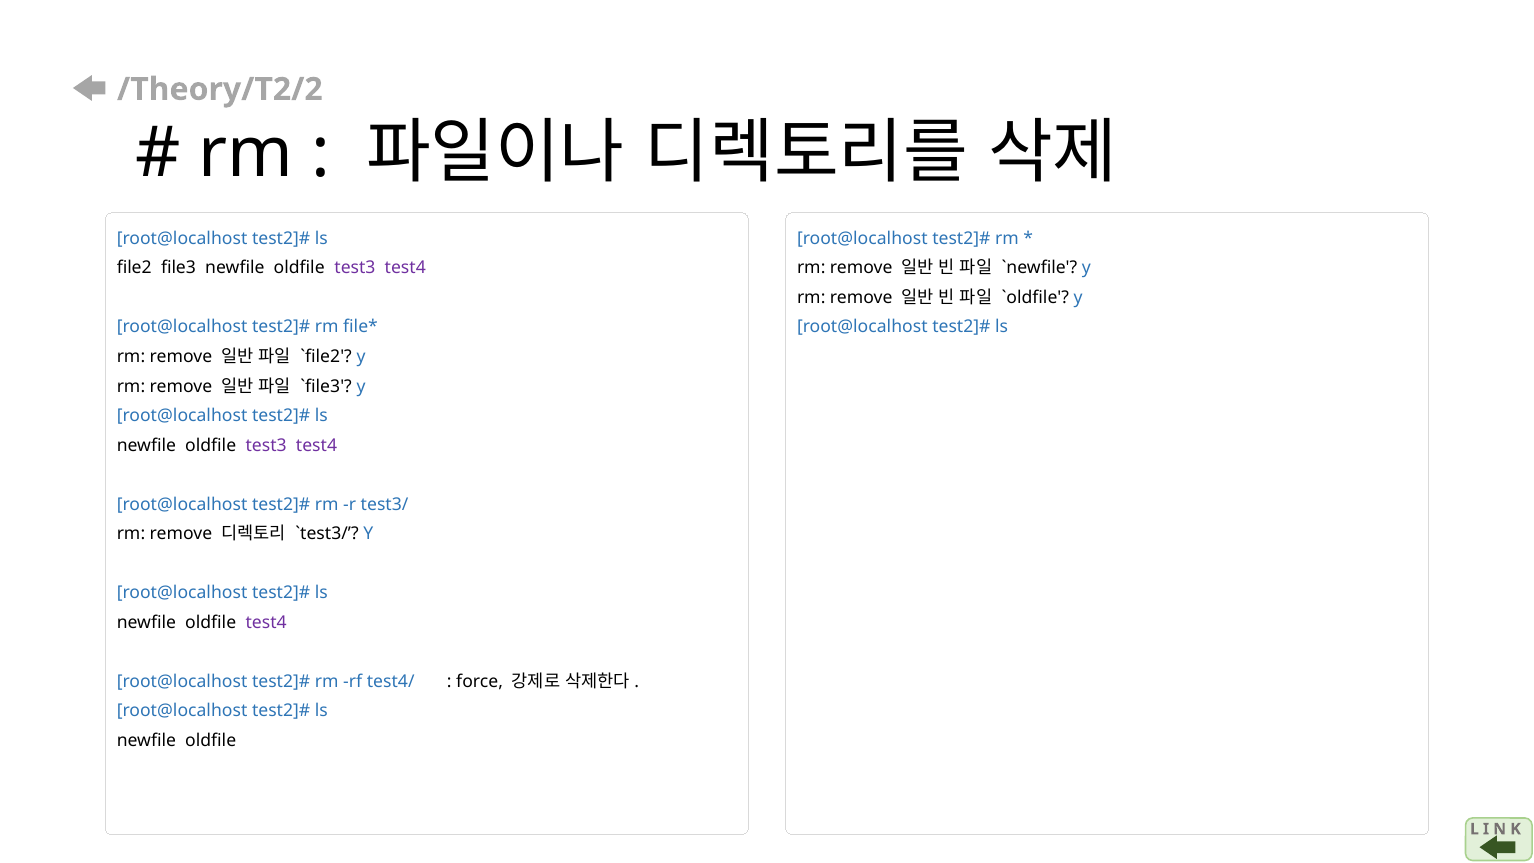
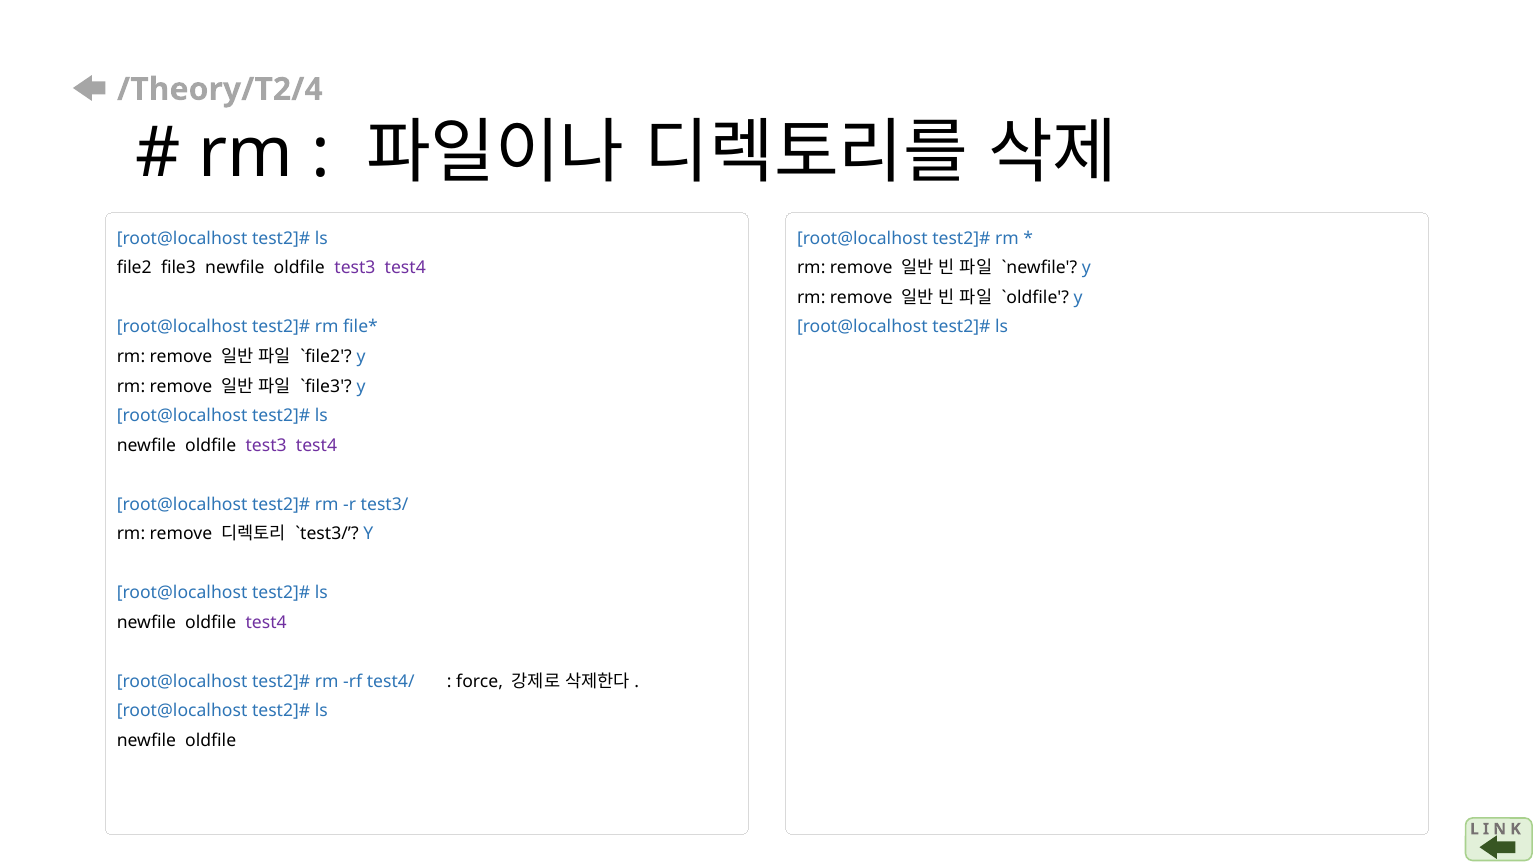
/Theory/T2/2: /Theory/T2/2 -> /Theory/T2/4 (220, 89)
